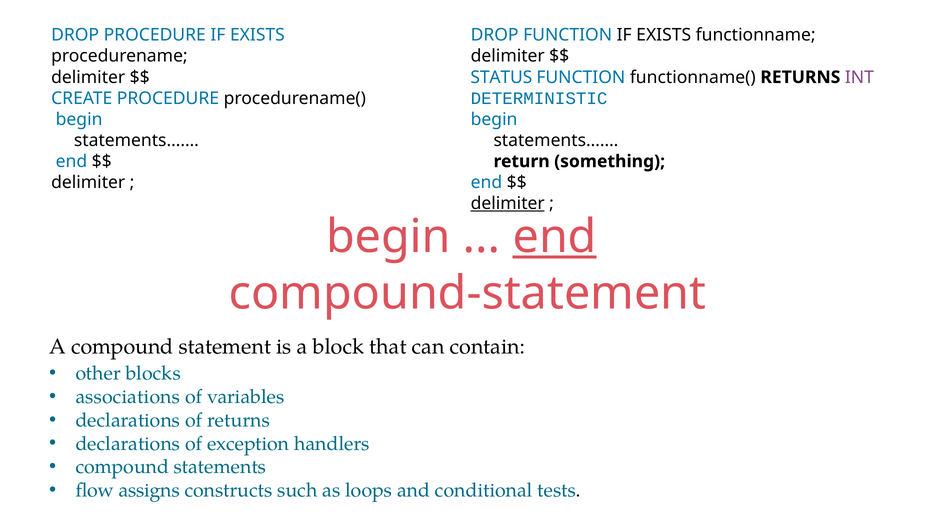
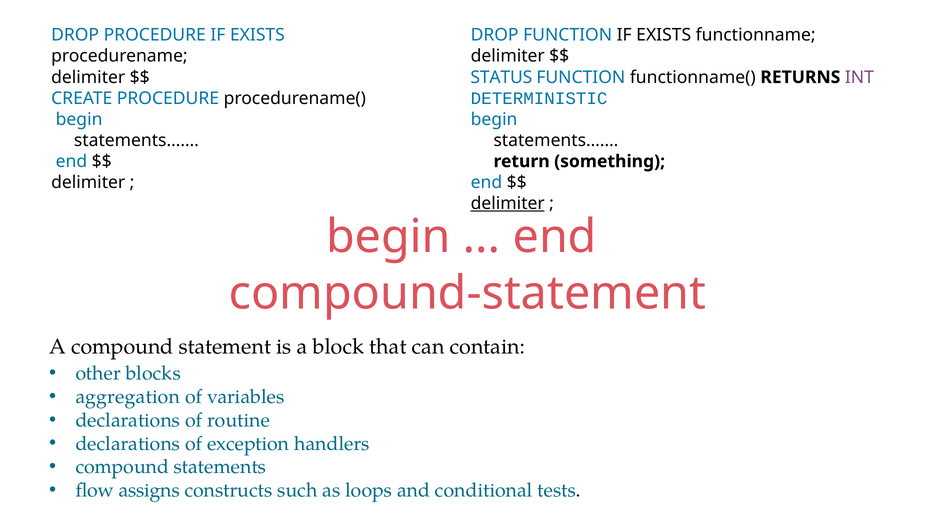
end underline: present -> none (555, 237)
associations: associations -> aggregation (128, 397)
of returns: returns -> routine (239, 420)
